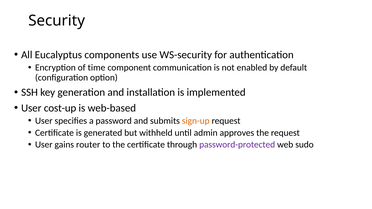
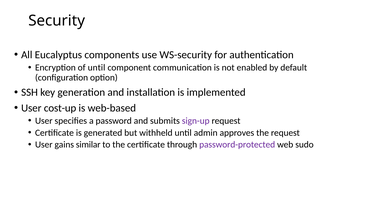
of time: time -> until (97, 68)
sign-up colour: orange -> purple (196, 121)
router: router -> similar (88, 145)
